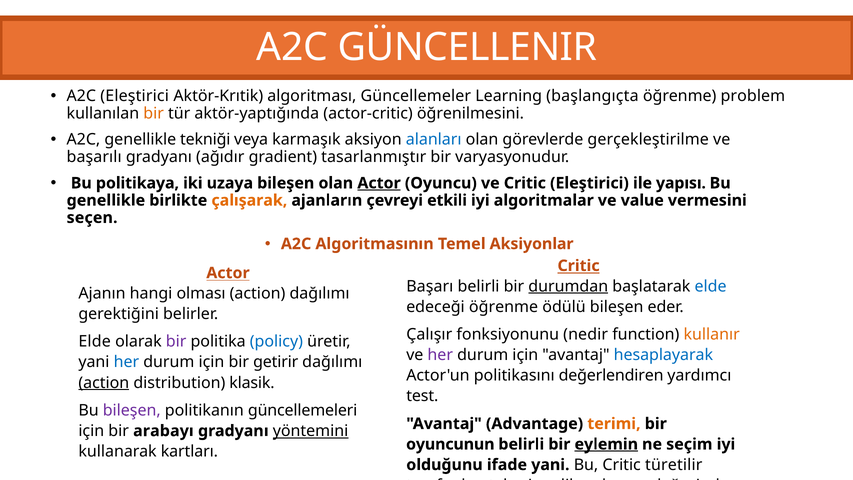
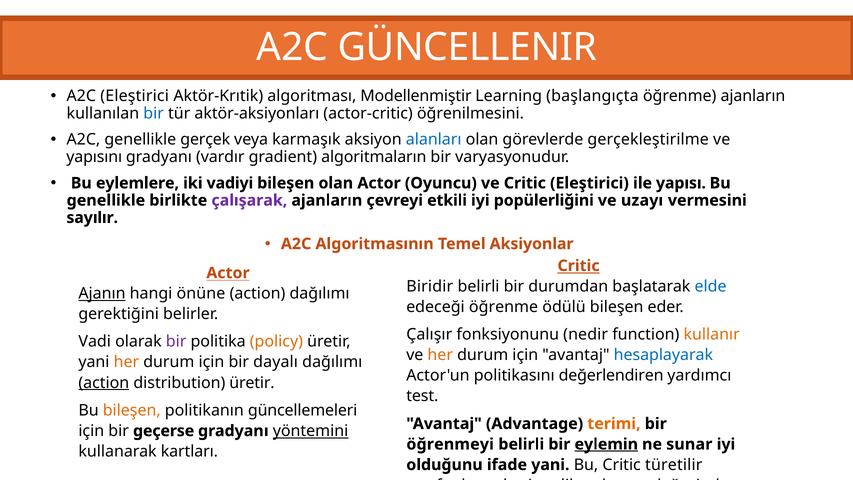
Güncellemeler: Güncellemeler -> Modellenmiştir (416, 96)
öğrenme problem: problem -> ajanların (753, 96)
bir colour: orange -> blue (154, 113)
aktör-yaptığında: aktör-yaptığında -> aktör-aksiyonları (257, 113)
tekniği: tekniği -> gerçek (205, 140)
başarılı: başarılı -> yapısını (94, 157)
ağıdır: ağıdır -> vardır (220, 157)
tasarlanmıştır: tasarlanmıştır -> algoritmaların (374, 157)
politikaya: politikaya -> eylemlere (137, 183)
uzaya: uzaya -> vadiyi (230, 183)
Actor underline: present -> none (379, 183)
çalışarak colour: orange -> purple (249, 200)
algoritmalar: algoritmalar -> popülerliğini (544, 200)
ve value: value -> uzayı (642, 200)
seçen: seçen -> sayılır (92, 218)
Başarı: Başarı -> Biridir (430, 286)
durumdan underline: present -> none (568, 286)
Ajanın underline: none -> present (102, 293)
olması: olması -> önüne (201, 293)
Elde: Elde -> Vadi (95, 342)
policy colour: blue -> orange (276, 342)
her colour: purple -> orange (440, 355)
her colour: blue -> orange (126, 362)
getirir: getirir -> dayalı (276, 362)
distribution klasik: klasik -> üretir (252, 383)
bileşen colour: purple -> orange (132, 410)
arabayı: arabayı -> geçerse (164, 431)
oyuncunun: oyuncunun -> öğrenmeyi (450, 444)
seçim: seçim -> sunar (689, 444)
